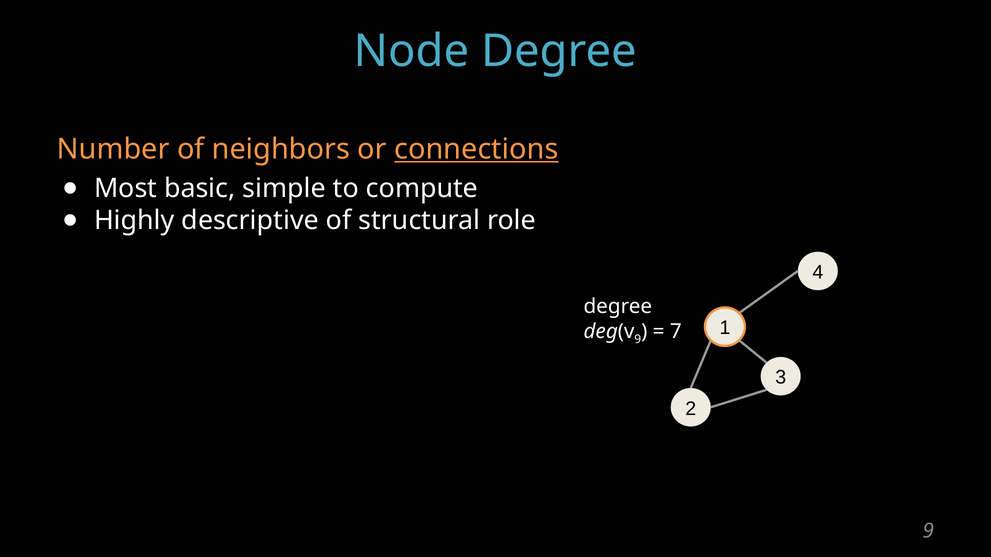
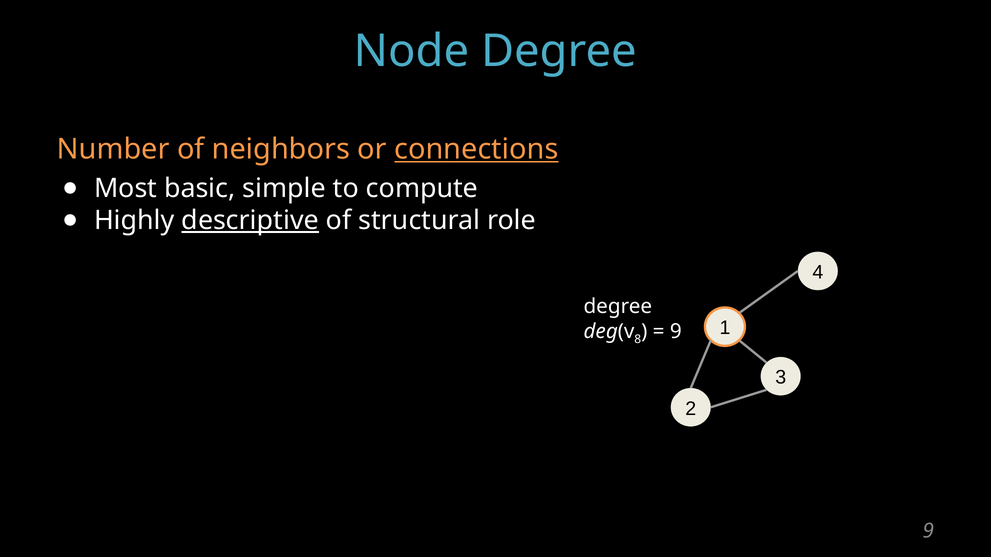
descriptive underline: none -> present (250, 221)
9: 9 -> 8 (638, 340)
7: 7 -> 9 (676, 332)
